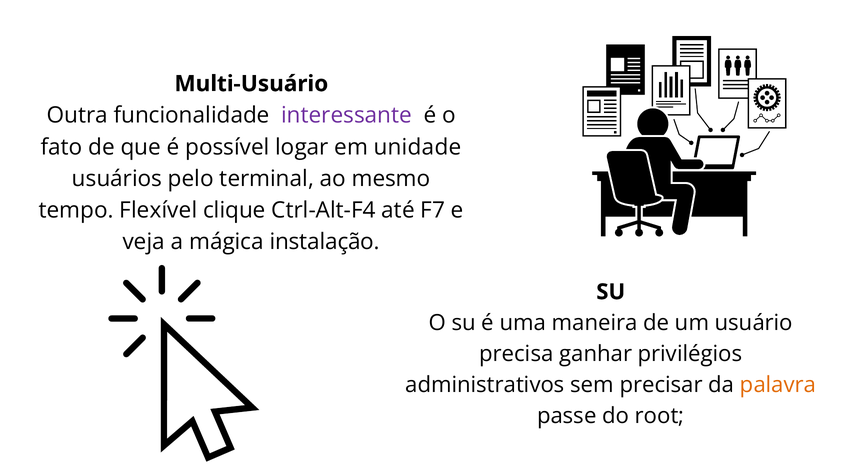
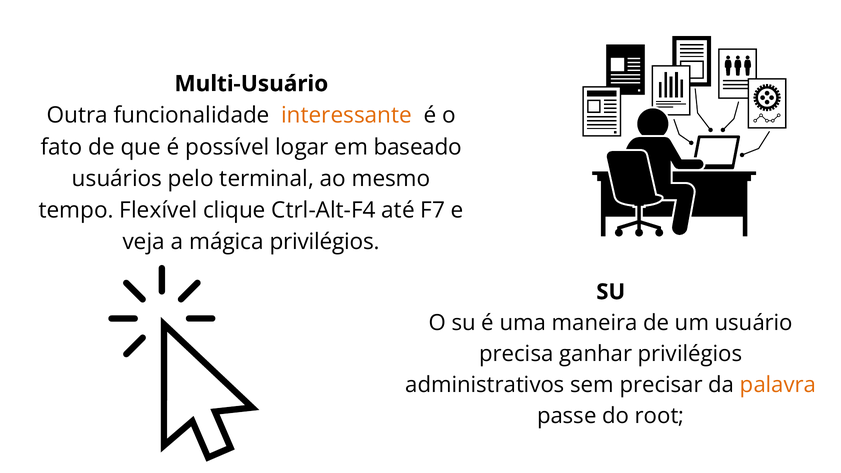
interessante colour: purple -> orange (347, 115)
unidade: unidade -> baseado (418, 147)
mágica instalação: instalação -> privilégios (325, 242)
